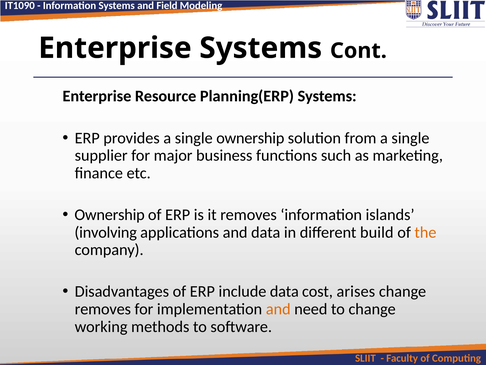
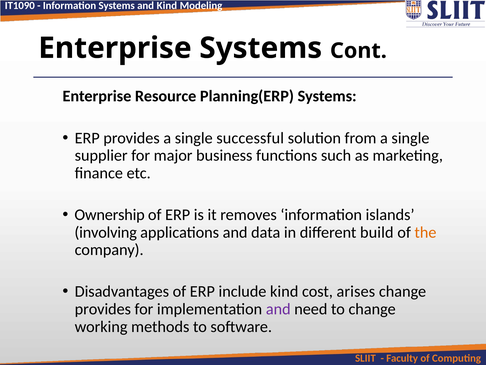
and Field: Field -> Kind (167, 6)
single ownership: ownership -> successful (250, 138)
include data: data -> kind (284, 291)
removes: removes -> provides (103, 309)
and colour: orange -> purple (278, 309)
